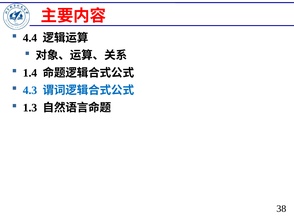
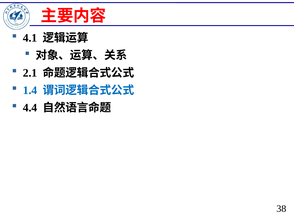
4.4: 4.4 -> 4.1 (30, 38)
1.4: 1.4 -> 2.1 (30, 73)
4.3: 4.3 -> 1.4 (30, 91)
1.3: 1.3 -> 4.4 (30, 108)
